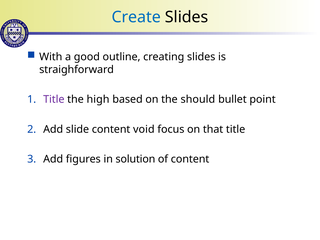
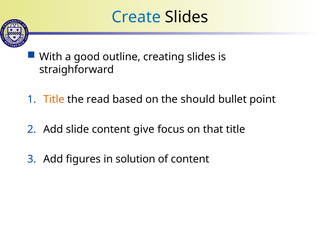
Title colour: purple -> orange (54, 99)
high: high -> read (98, 99)
void: void -> give (144, 129)
